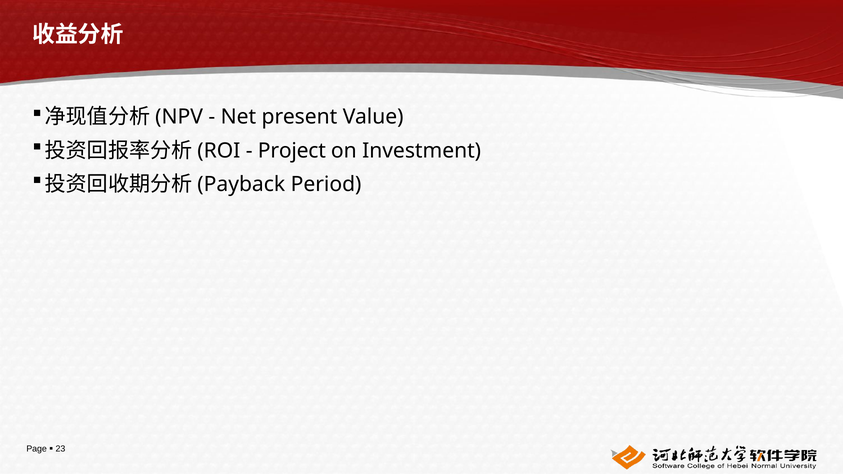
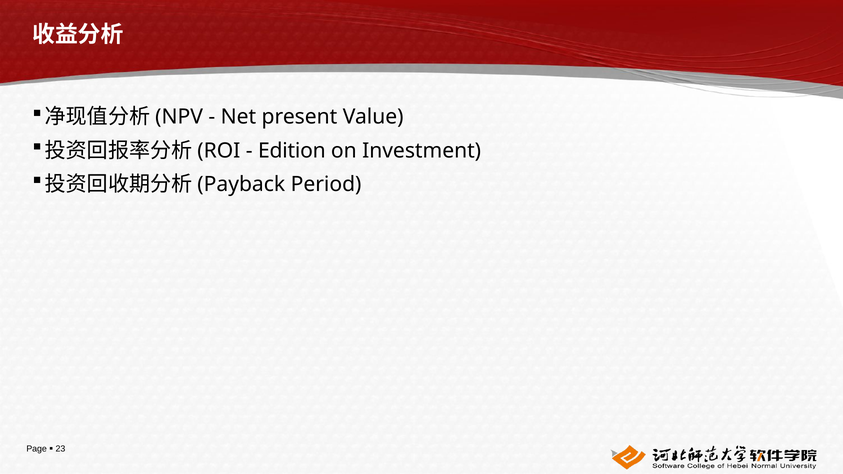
Project: Project -> Edition (292, 151)
